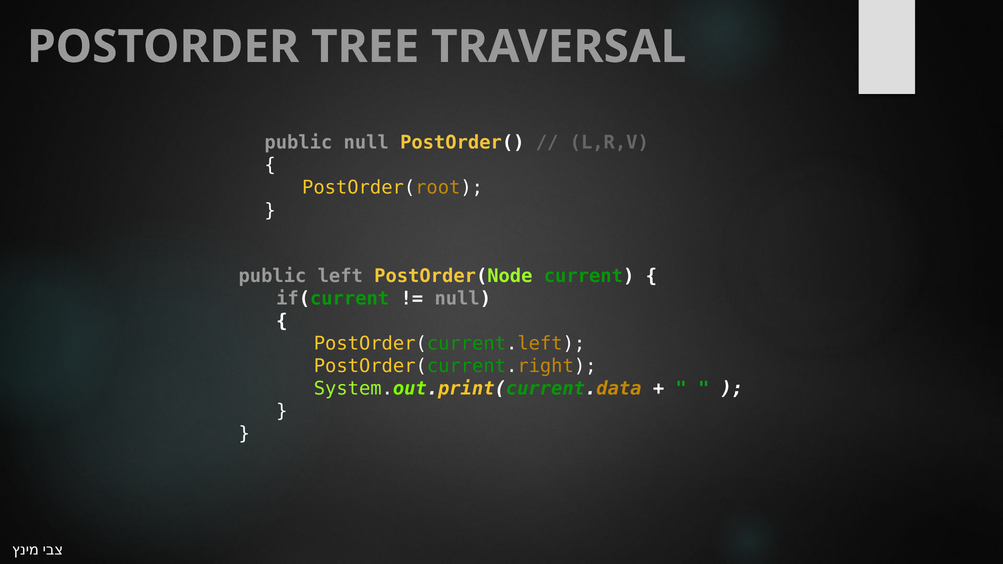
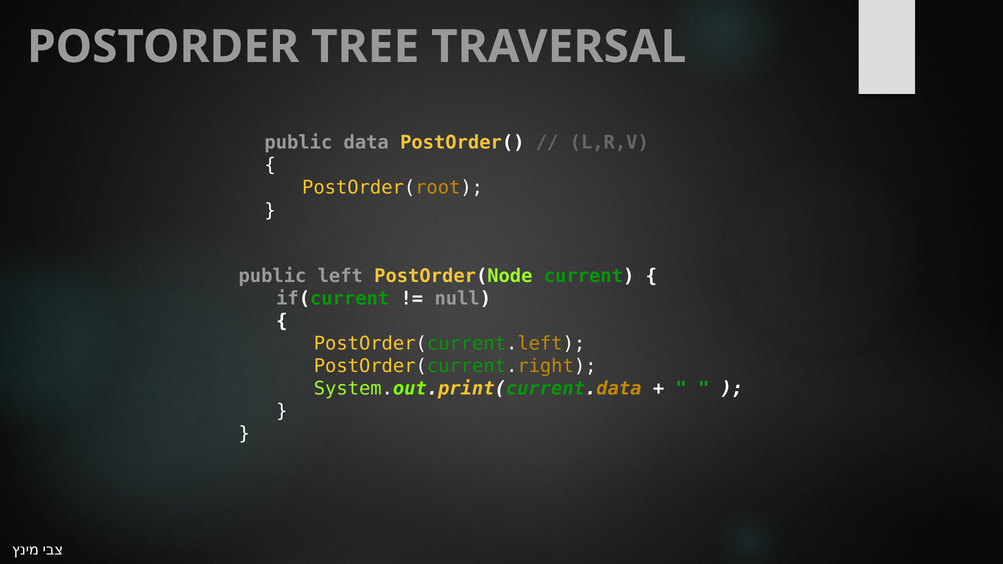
public null: null -> data (366, 143)
